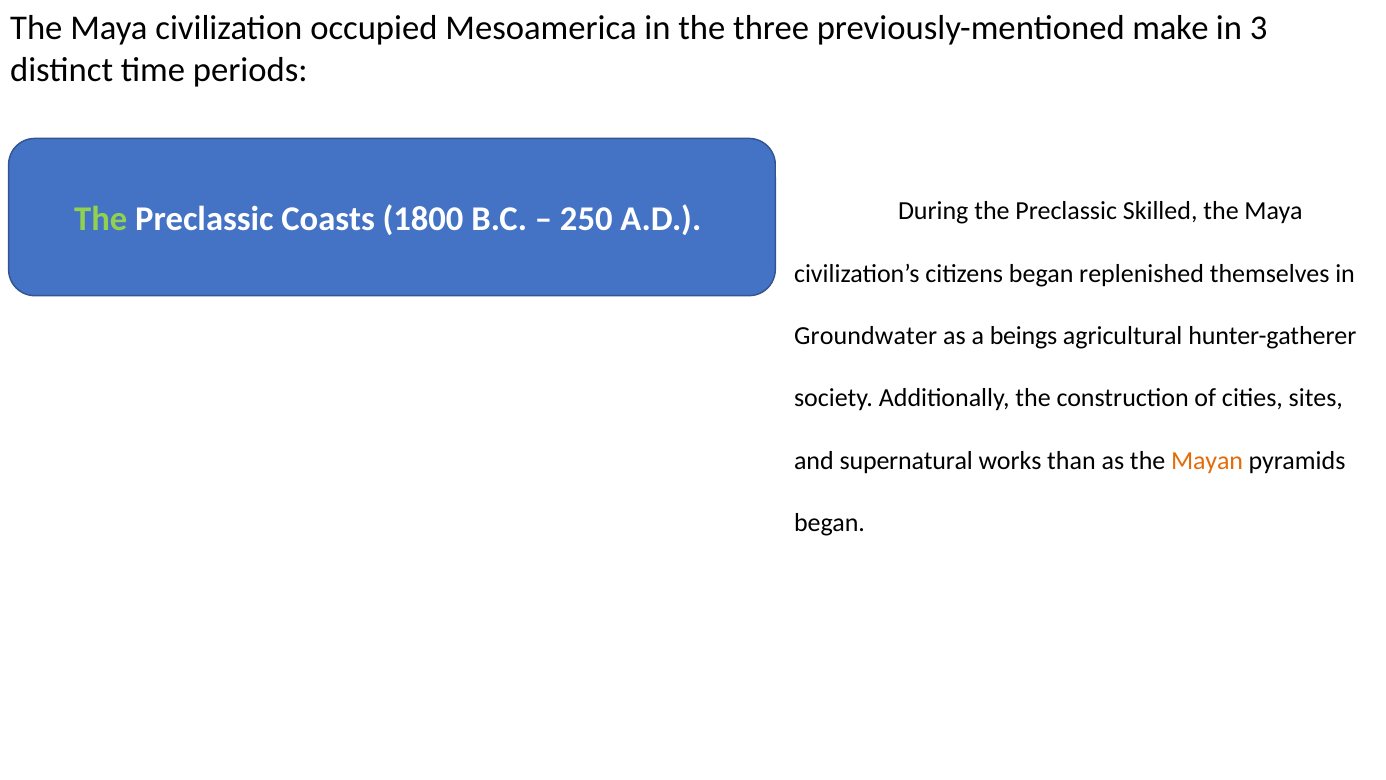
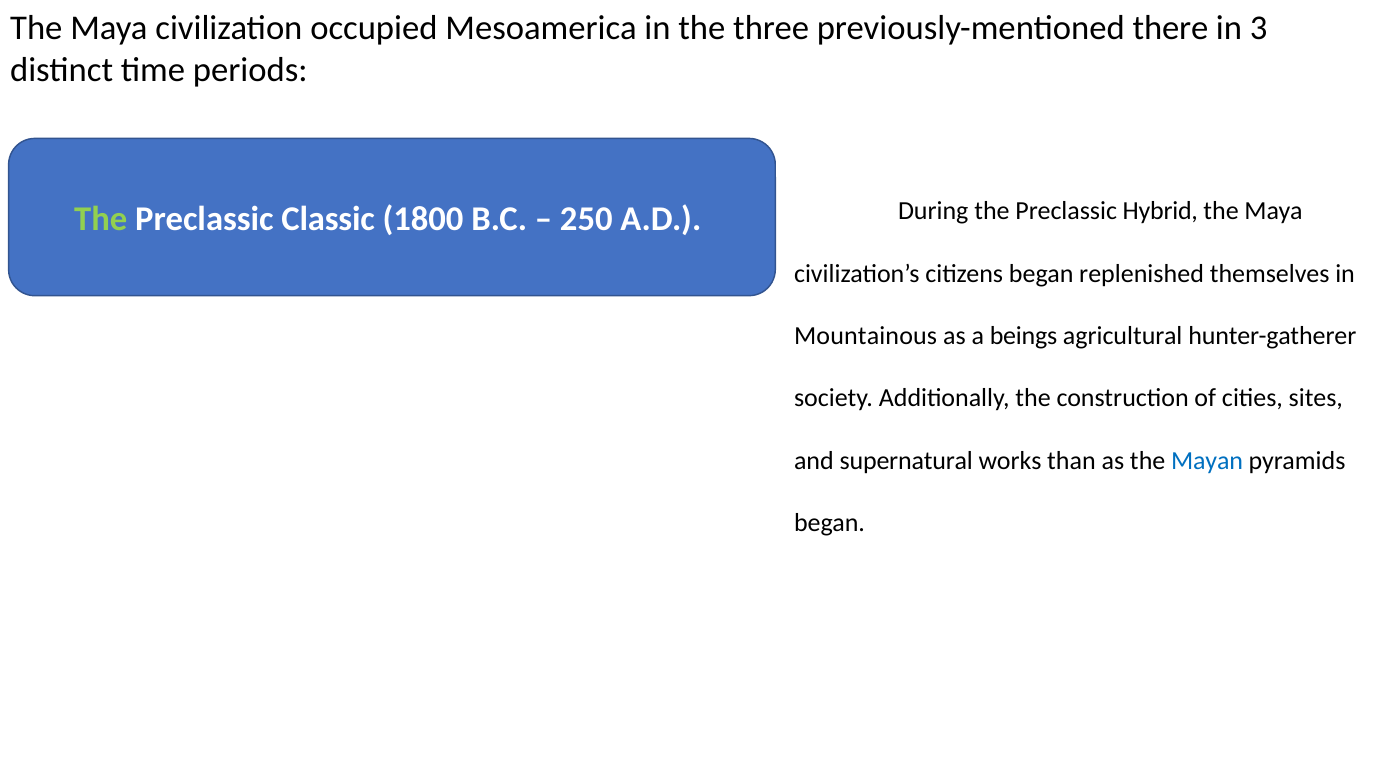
make: make -> there (1170, 28)
Coasts: Coasts -> Classic (328, 219)
Skilled: Skilled -> Hybrid (1160, 211)
Groundwater: Groundwater -> Mountainous (866, 336)
Mayan colour: orange -> blue (1207, 461)
